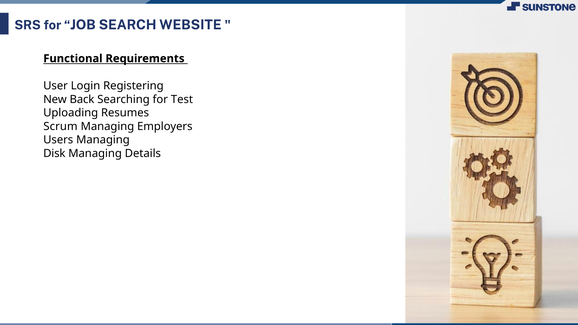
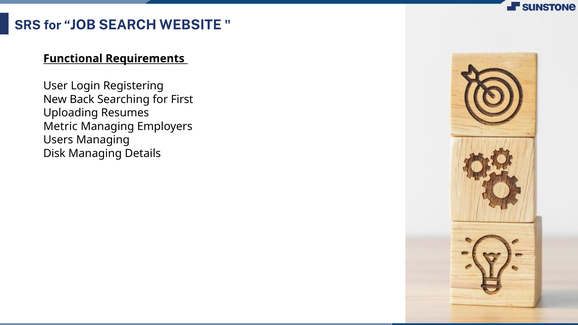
Test: Test -> First (182, 99)
Scrum: Scrum -> Metric (60, 126)
